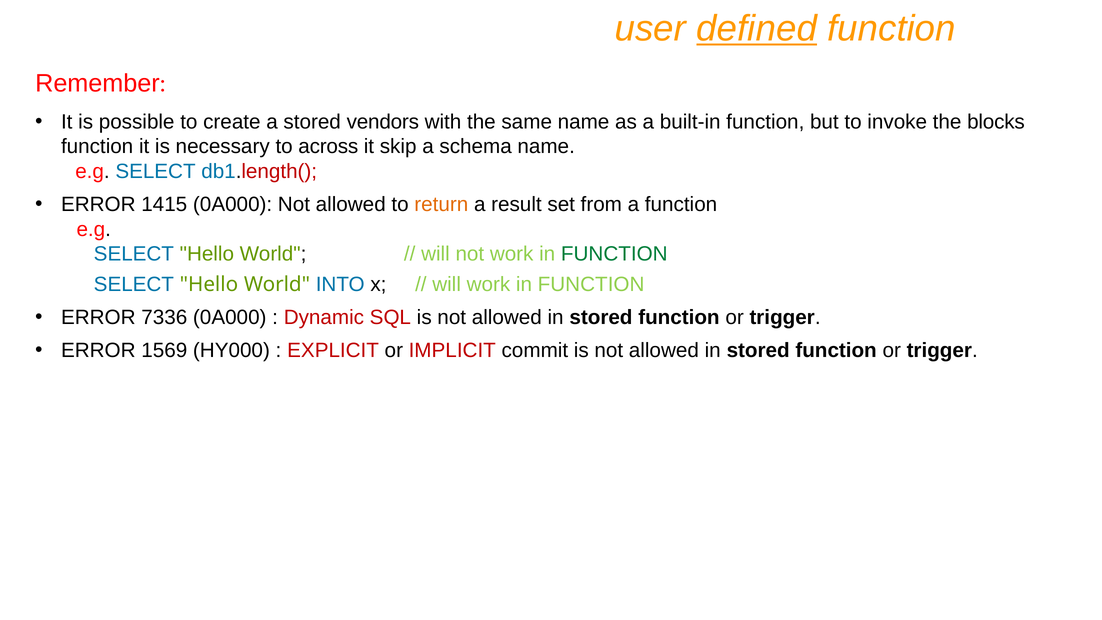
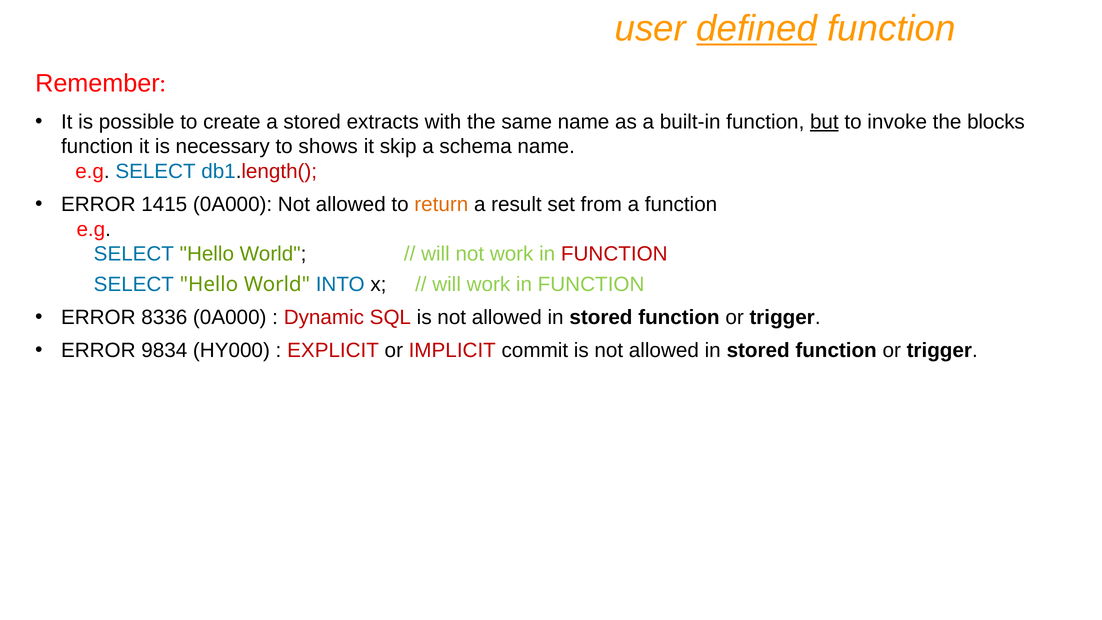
vendors: vendors -> extracts (383, 122)
but underline: none -> present (824, 122)
across: across -> shows (328, 147)
FUNCTION colour: green -> red (614, 254)
7336: 7336 -> 8336 (164, 317)
1569: 1569 -> 9834 (164, 350)
